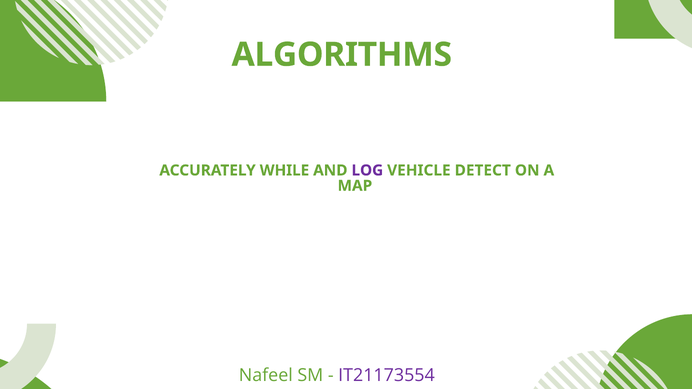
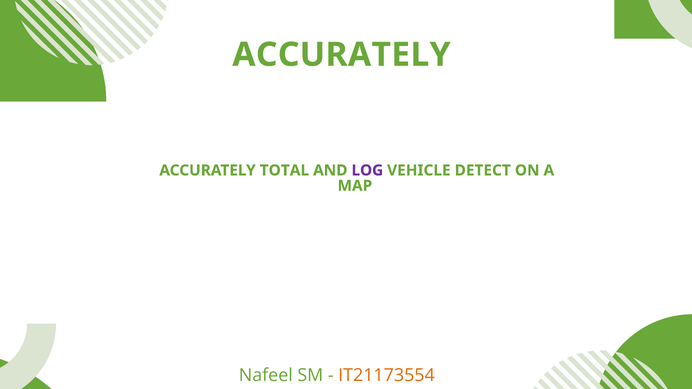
ALGORITHMS: ALGORITHMS -> ACCURATELY (341, 55)
WHILE: WHILE -> TOTAL (284, 170)
IT21173554 colour: purple -> orange (386, 376)
